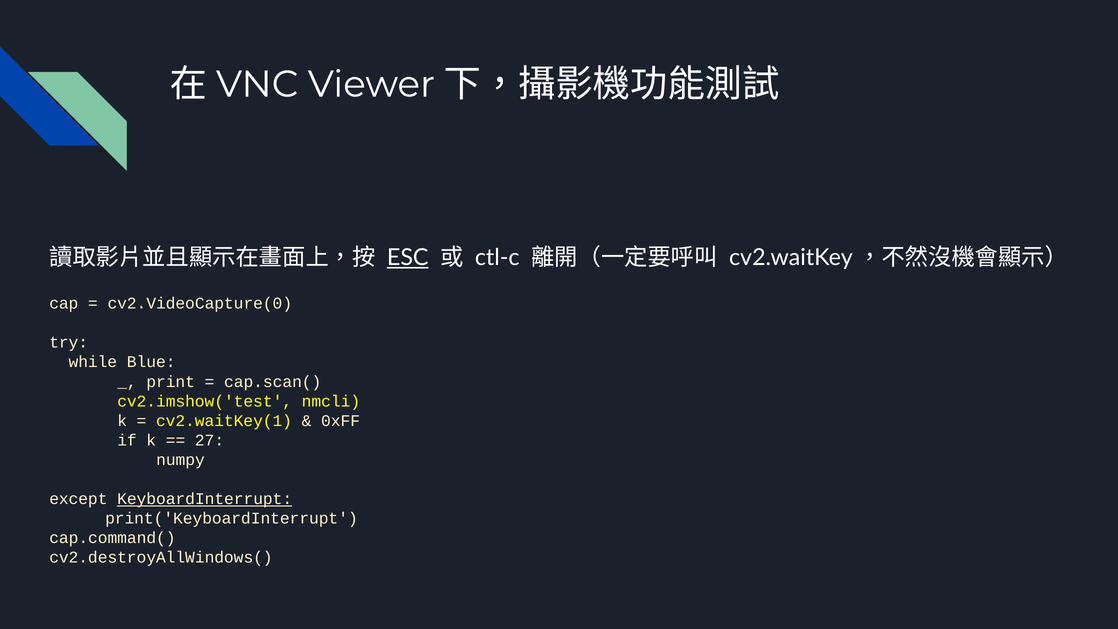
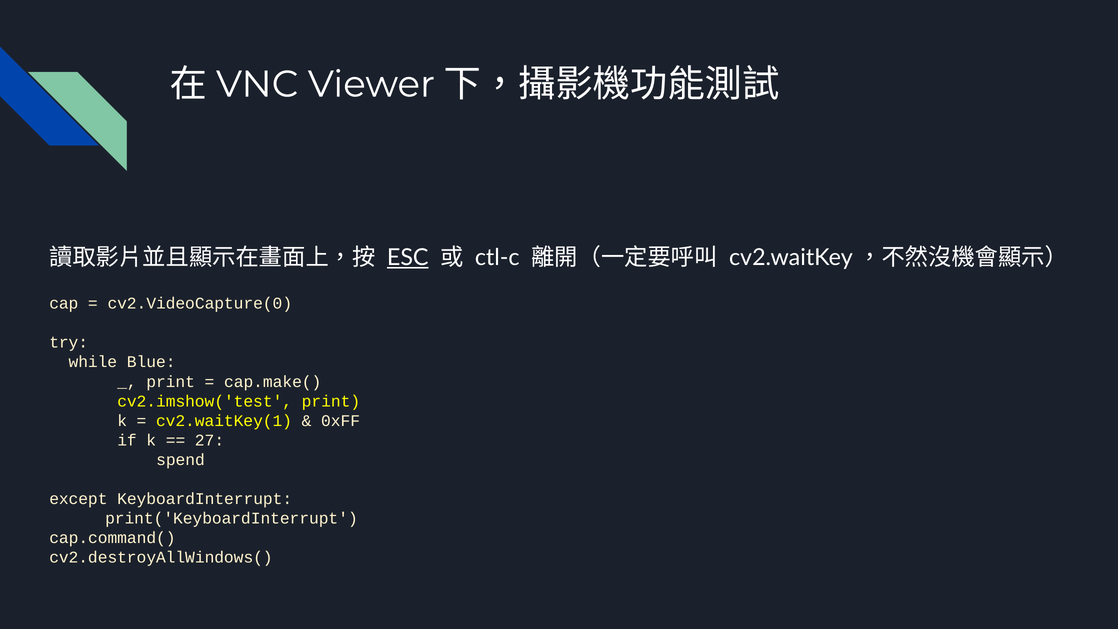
cap.scan(: cap.scan( -> cap.make( (273, 382)
cv2.imshow('test nmcli: nmcli -> print (331, 401)
numpy: numpy -> spend (181, 460)
KeyboardInterrupt underline: present -> none (205, 499)
